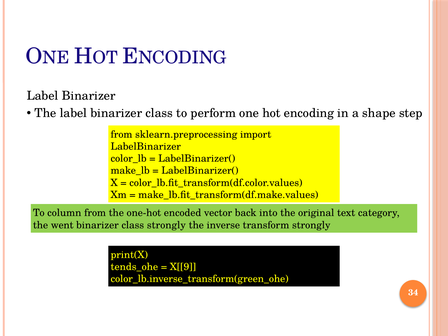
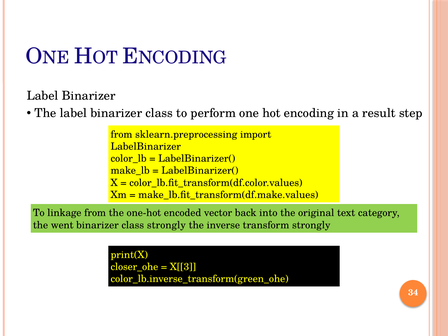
shape: shape -> result (379, 113)
column: column -> linkage (64, 213)
tends_ohe: tends_ohe -> closer_ohe (134, 267)
X[[9: X[[9 -> X[[3 (183, 267)
